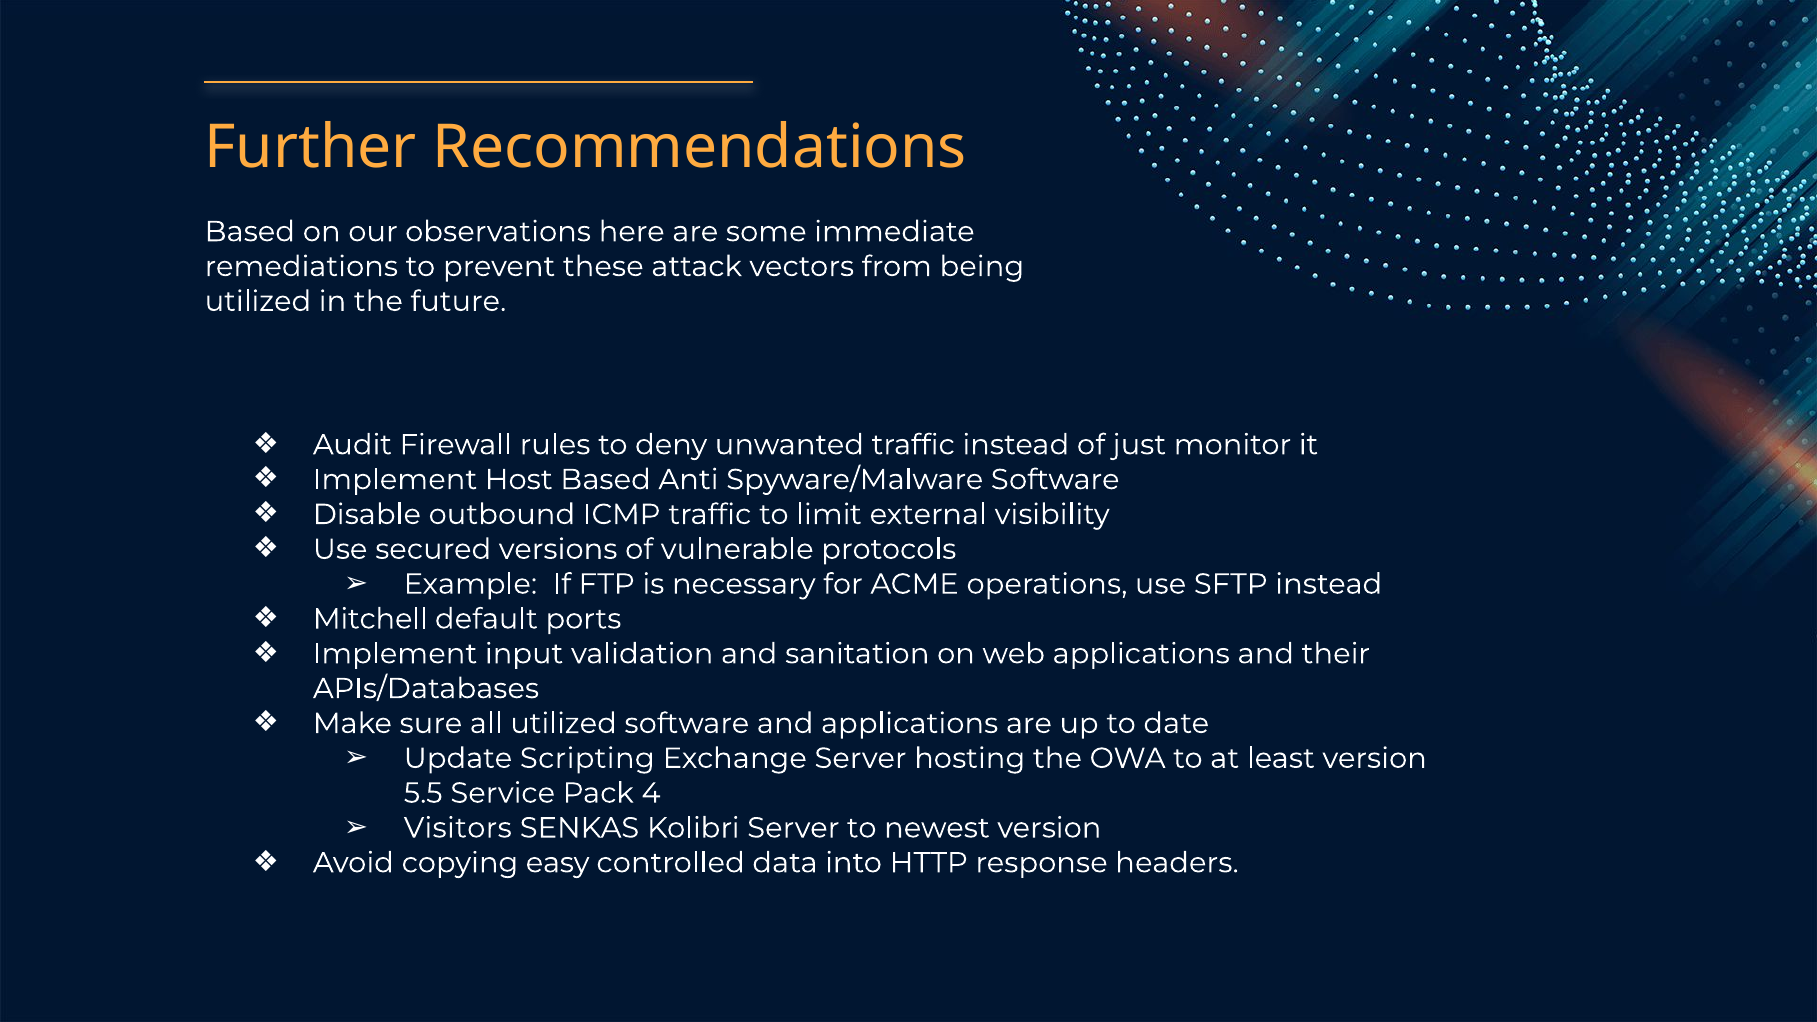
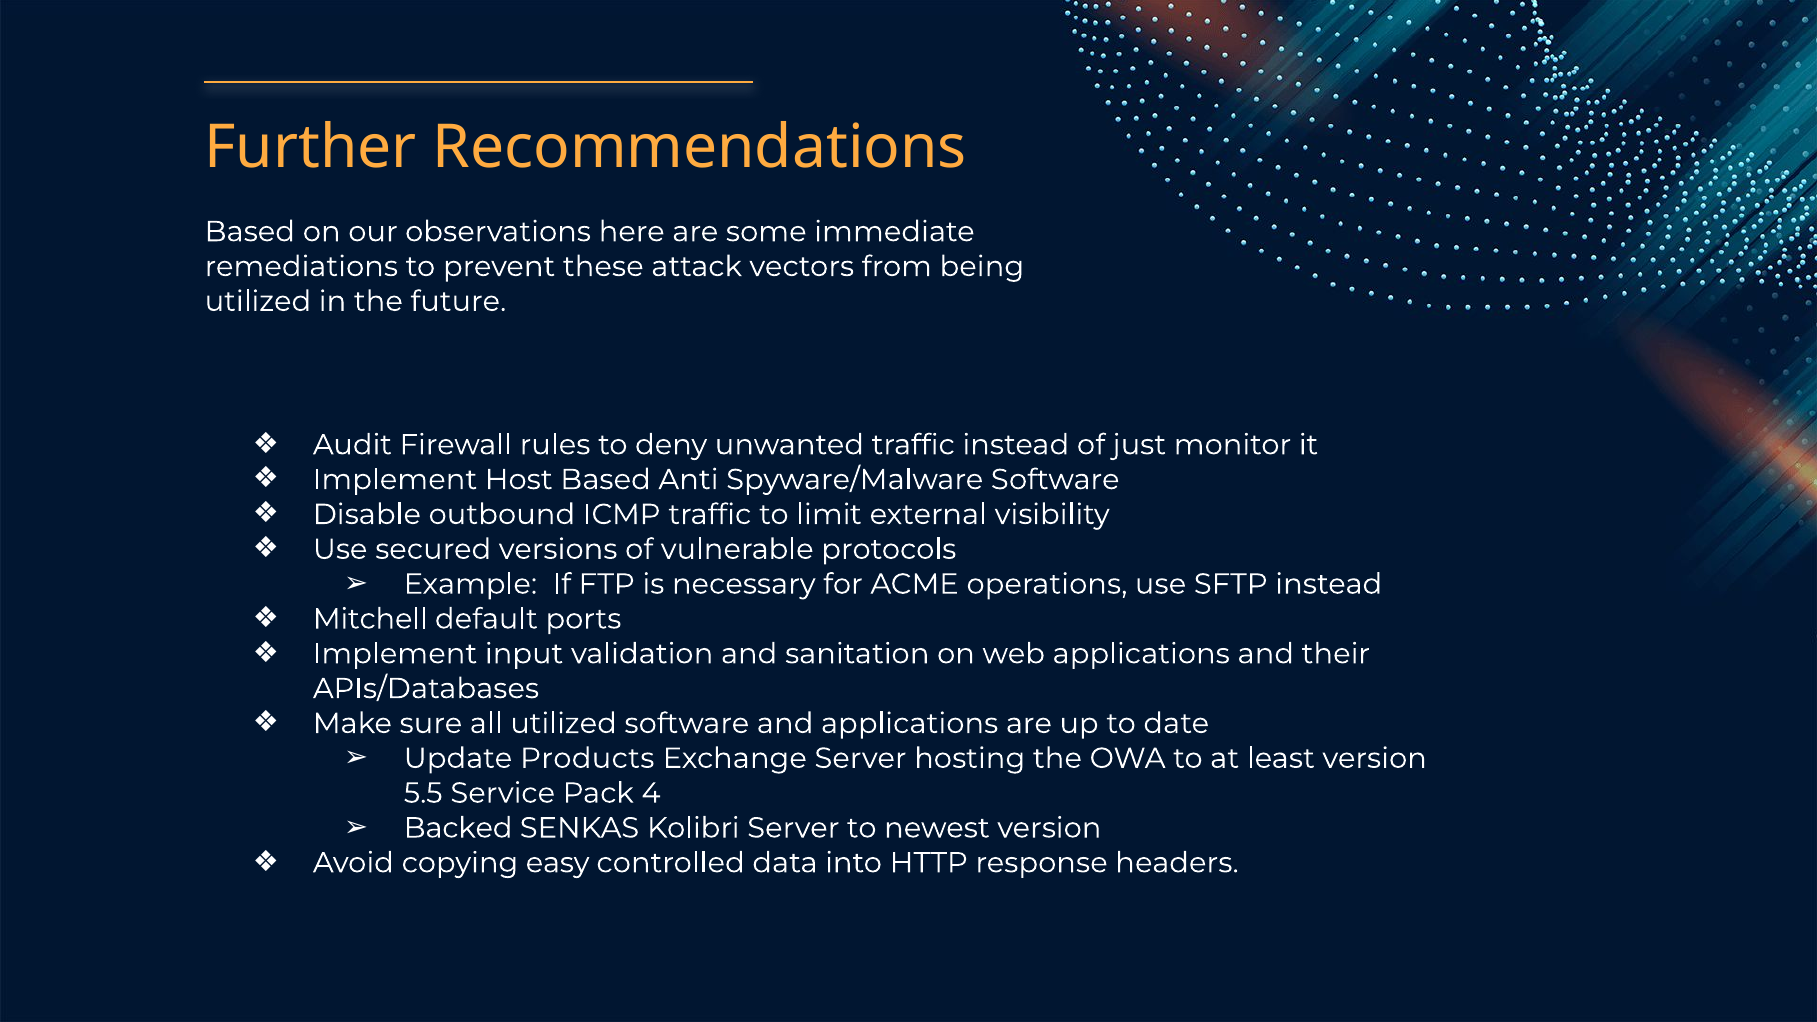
Scripting: Scripting -> Products (587, 758)
Visitors: Visitors -> Backed (458, 828)
